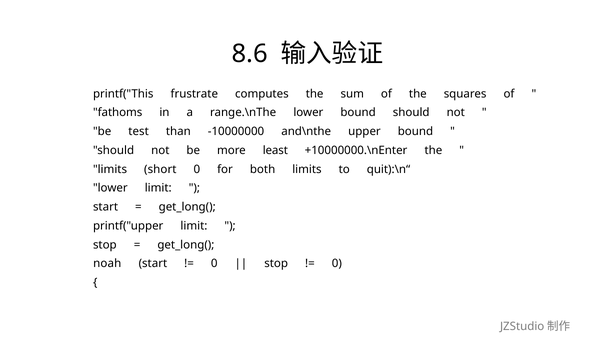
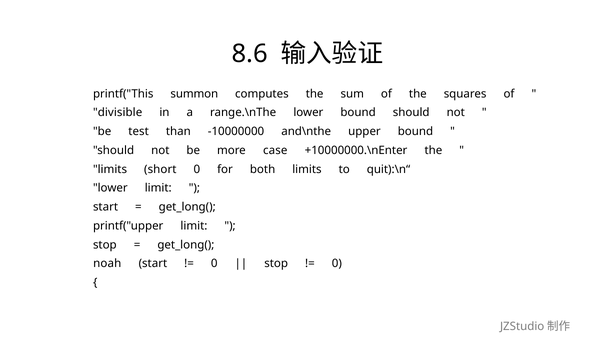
frustrate: frustrate -> summon (194, 94)
fathoms: fathoms -> divisible (118, 113)
least: least -> case (275, 150)
